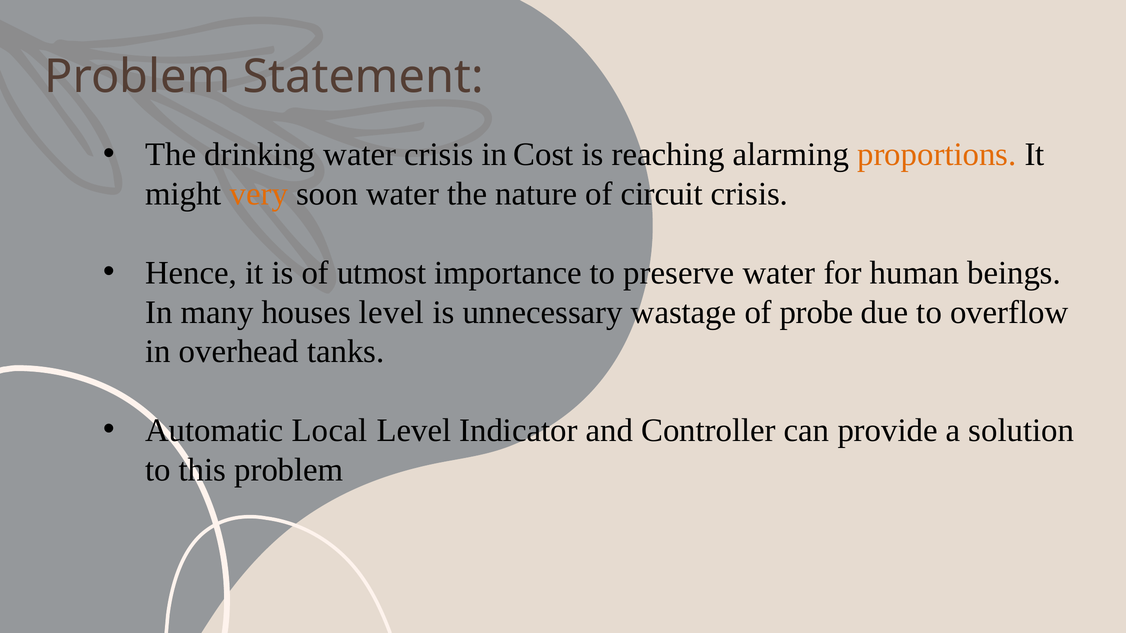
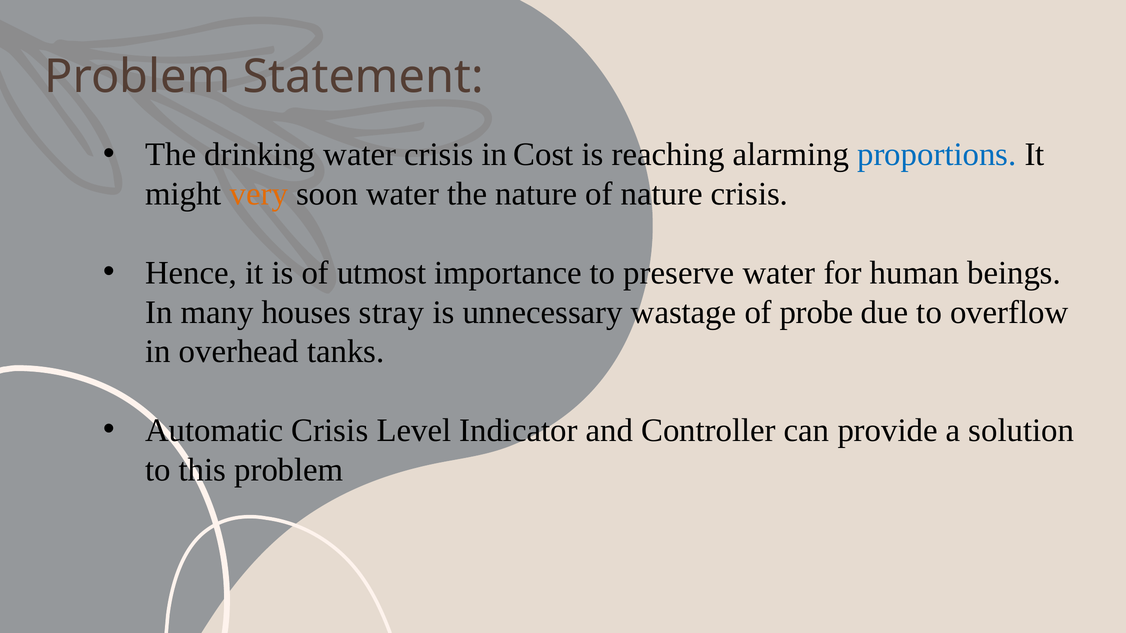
proportions colour: orange -> blue (937, 155)
of circuit: circuit -> nature (662, 194)
houses level: level -> stray (392, 312)
Automatic Local: Local -> Crisis (330, 431)
